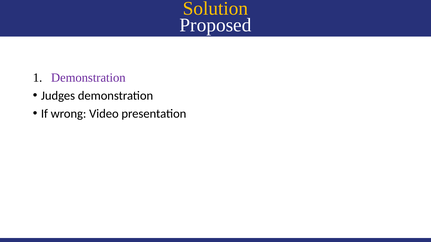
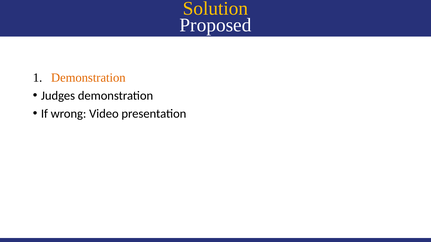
Demonstration colour: purple -> orange (88, 78)
